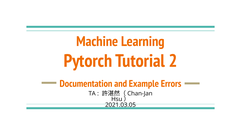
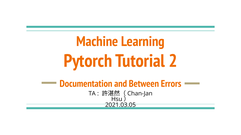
Example: Example -> Between (144, 84)
